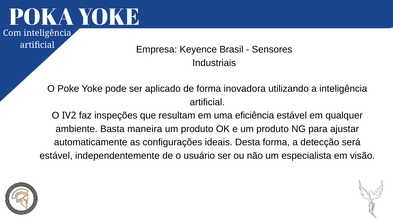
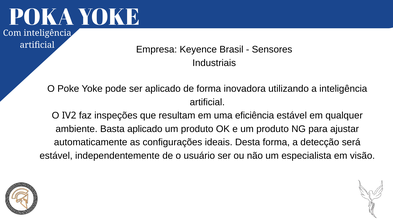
Basta maneira: maneira -> aplicado (145, 129)
